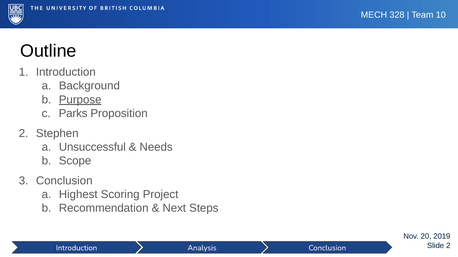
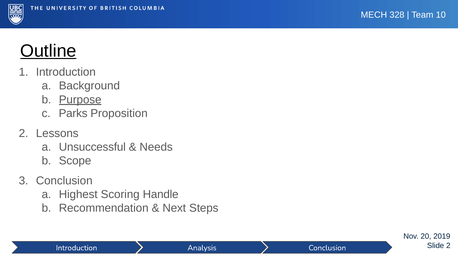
Outline underline: none -> present (48, 51)
Stephen: Stephen -> Lessons (57, 134)
Project: Project -> Handle (161, 195)
